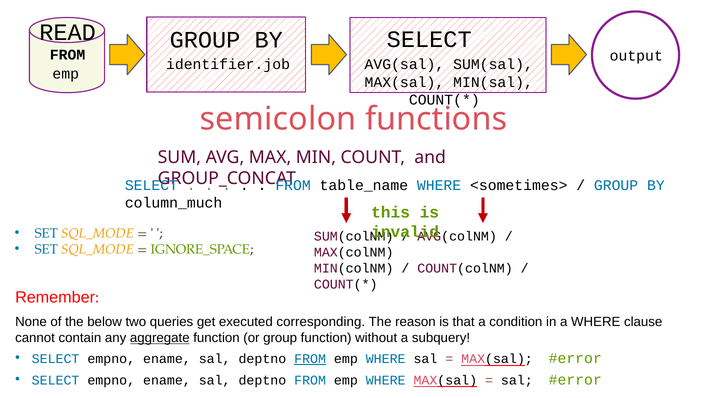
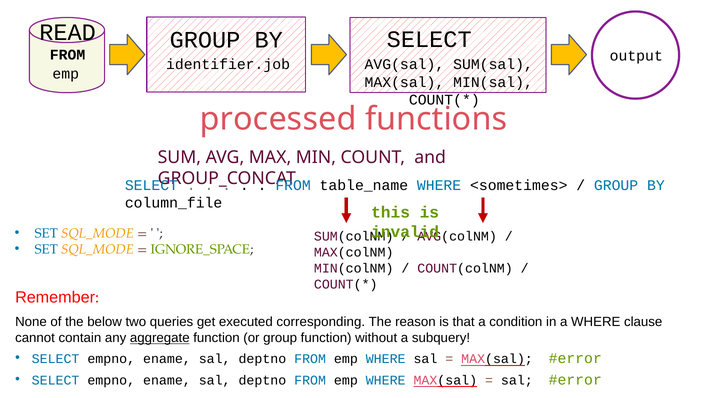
semicolon: semicolon -> processed (278, 119)
column_much: column_much -> column_file (174, 203)
FROM underline: present -> none (310, 359)
